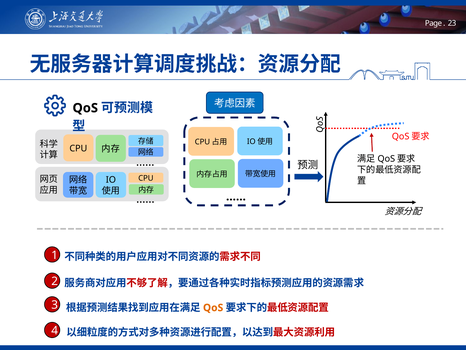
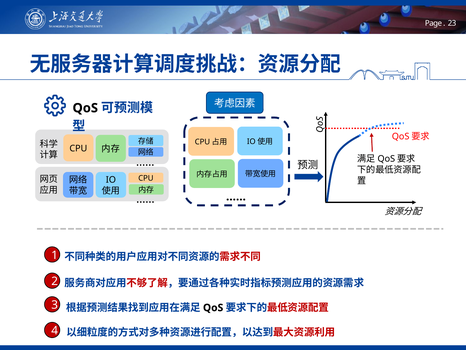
QoS colour: orange -> black (213, 307)
